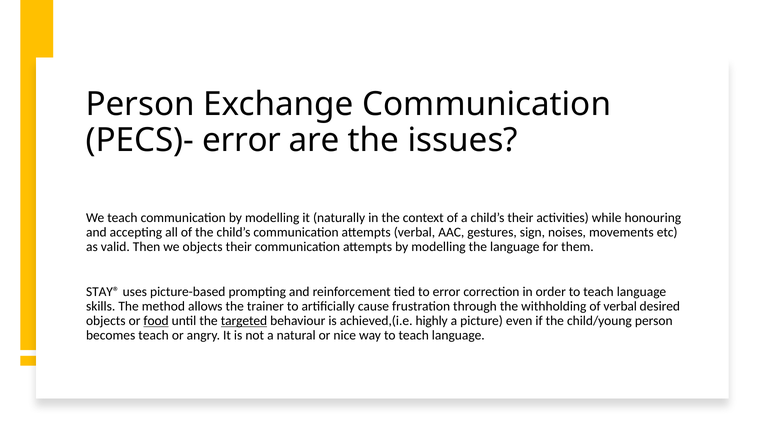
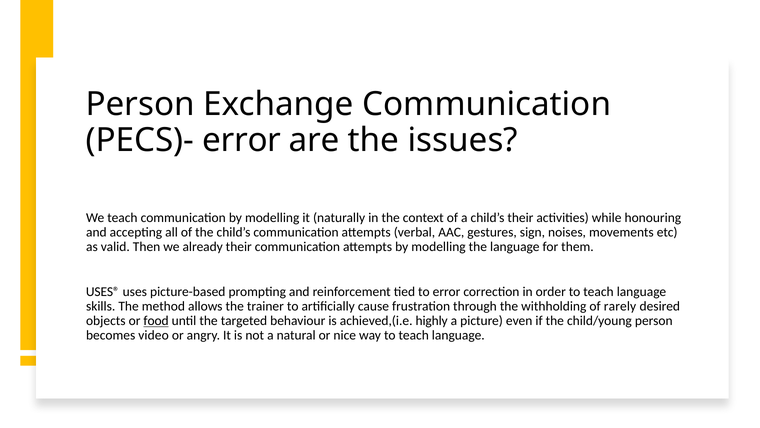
we objects: objects -> already (203, 246)
STAY®: STAY® -> USES® (103, 291)
of verbal: verbal -> rarely (620, 306)
targeted underline: present -> none (244, 321)
becomes teach: teach -> video (154, 335)
